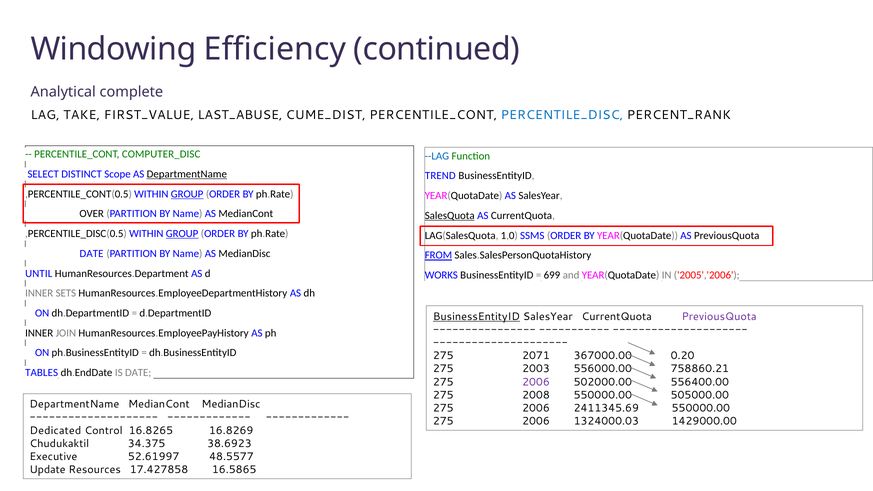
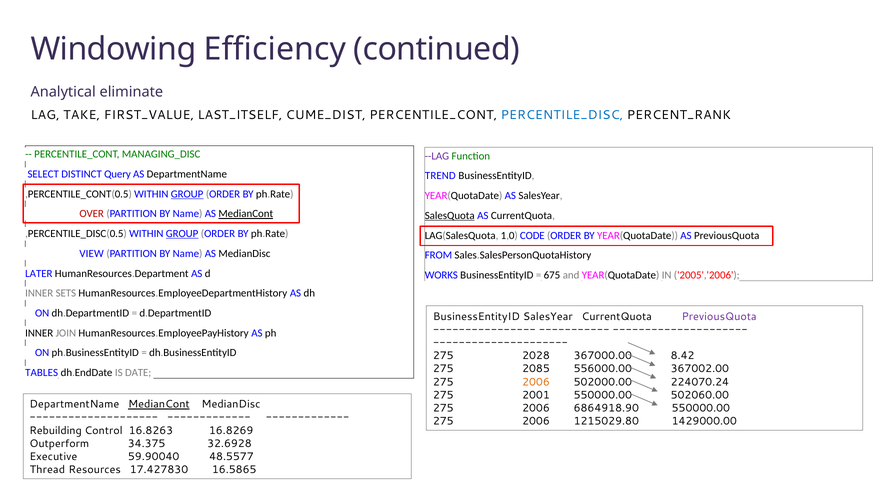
complete: complete -> eliminate (131, 92)
LAST_ABUSE: LAST_ABUSE -> LAST_ITSELF (240, 115)
COMPUTER_DISC: COMPUTER_DISC -> MANAGING_DISC (161, 154)
--LAG colour: blue -> purple (437, 156)
Scope: Scope -> Query (118, 174)
DepartmentName underline: present -> none (187, 174)
OVER colour: black -> red (92, 214)
MedianCont underline: none -> present (246, 214)
SSMS: SSMS -> CODE (532, 235)
DATE: DATE -> VIEW (92, 254)
FROM underline: present -> none (438, 255)
UNTIL: UNTIL -> LATER (39, 273)
699: 699 -> 675 (552, 275)
BusinessEntityID underline: present -> none (476, 316)
2071: 2071 -> 2028 (536, 356)
0.20: 0.20 -> 8.42 (683, 356)
2003: 2003 -> 2085 (536, 369)
758860.21: 758860.21 -> 367002.00 (700, 369)
2006 colour: purple -> orange (536, 382)
556400.00: 556400.00 -> 224070.24 (700, 382)
2008: 2008 -> 2001 (536, 395)
505000.00: 505000.00 -> 502060.00 (700, 395)
MedianCont underline: none -> present (159, 404)
2411345.69: 2411345.69 -> 6864918.90 (606, 408)
1324000.03: 1324000.03 -> 1215029.80 (606, 421)
Dedicated: Dedicated -> Rebuilding (56, 430)
16.8265: 16.8265 -> 16.8263 (151, 430)
Chudukaktil: Chudukaktil -> Outperform (59, 444)
38.6923: 38.6923 -> 32.6928 (229, 444)
52.61997: 52.61997 -> 59.90040 (154, 457)
Update: Update -> Thread (47, 470)
17.427858: 17.427858 -> 17.427830 (159, 470)
